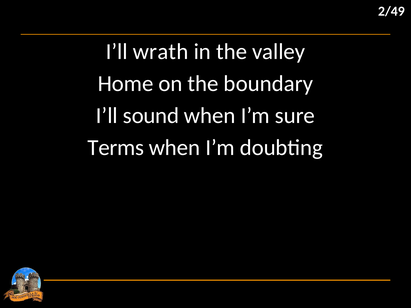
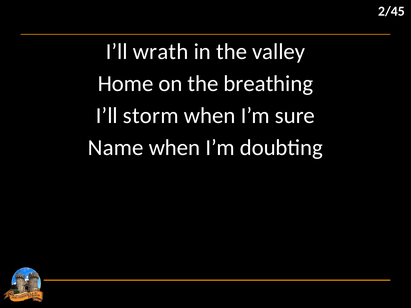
2/49: 2/49 -> 2/45 (391, 11)
boundary: boundary -> breathing (268, 84)
sound: sound -> storm (151, 116)
Terms: Terms -> Name (116, 148)
